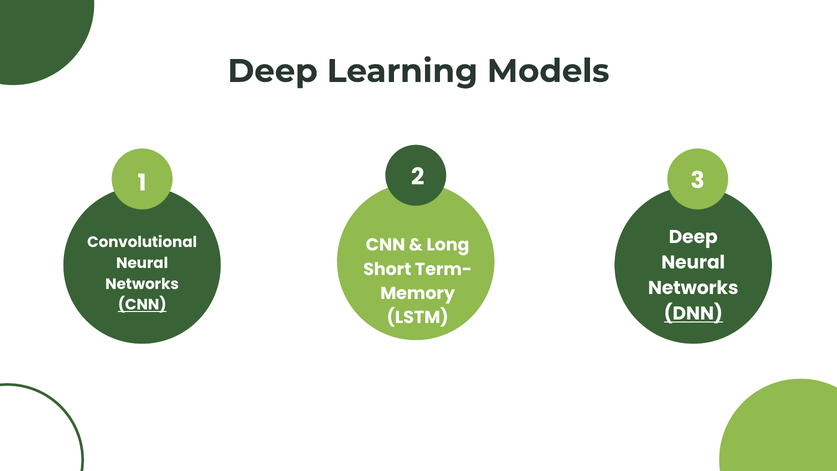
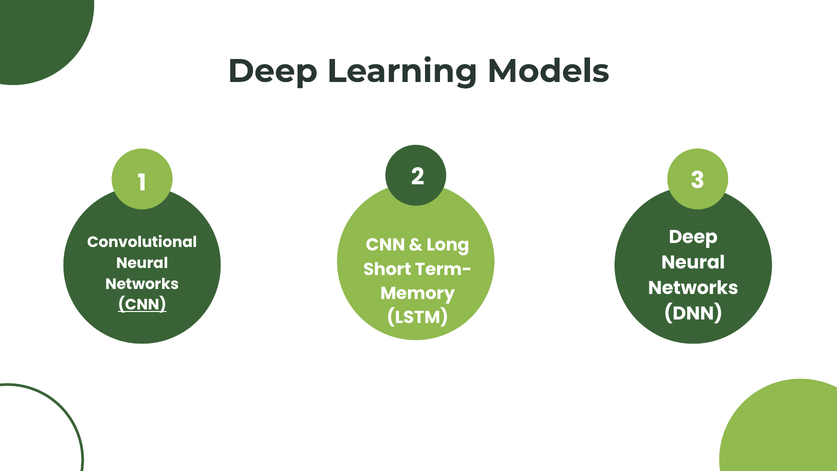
DNN underline: present -> none (693, 314)
